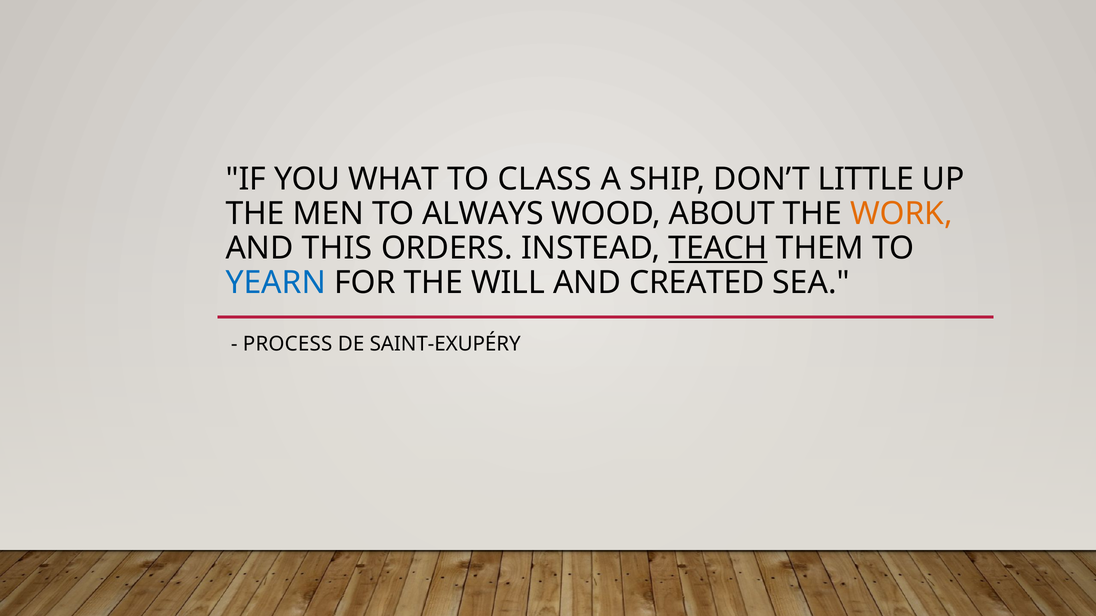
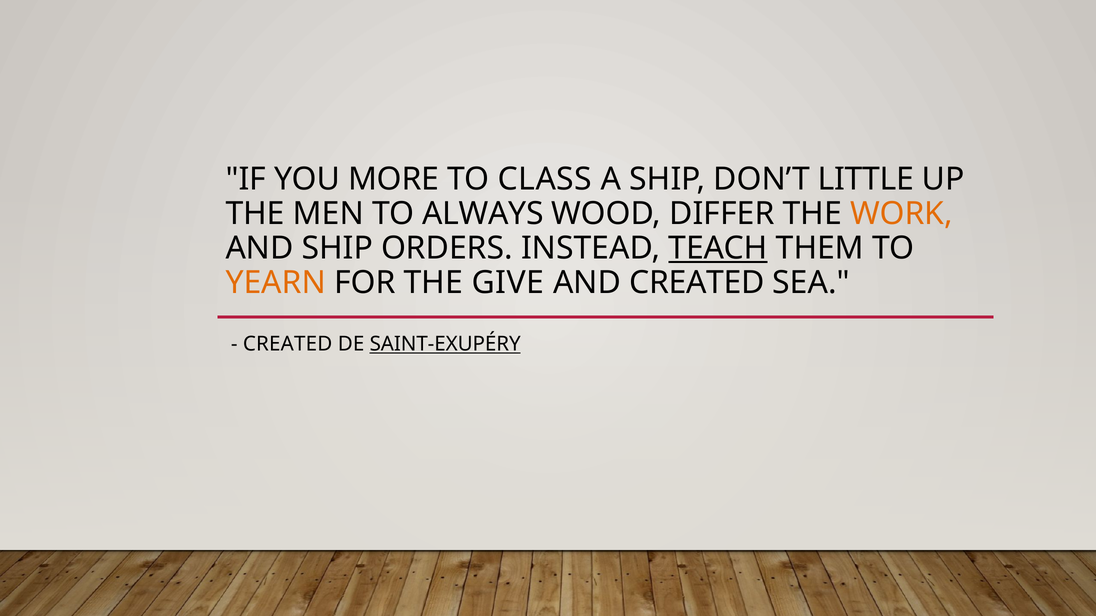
WHAT: WHAT -> MORE (394, 180)
ABOUT: ABOUT -> DIFFER (722, 214)
AND THIS: THIS -> SHIP (337, 249)
YEARN colour: blue -> orange (276, 283)
WILL: WILL -> GIVE (508, 283)
PROCESS: PROCESS -> CREATED (288, 344)
SAINT-EXUPÉRY underline: none -> present (445, 344)
